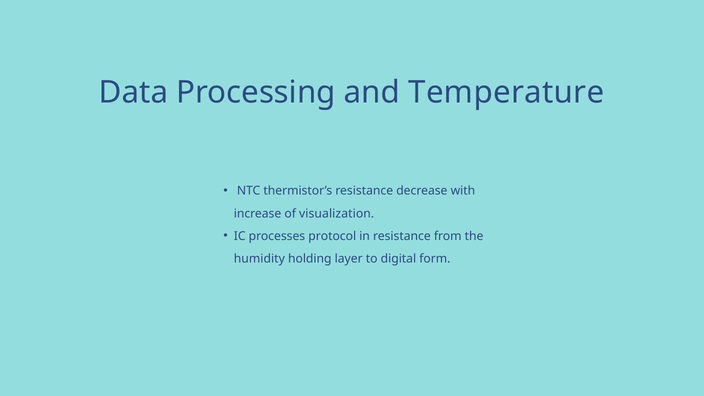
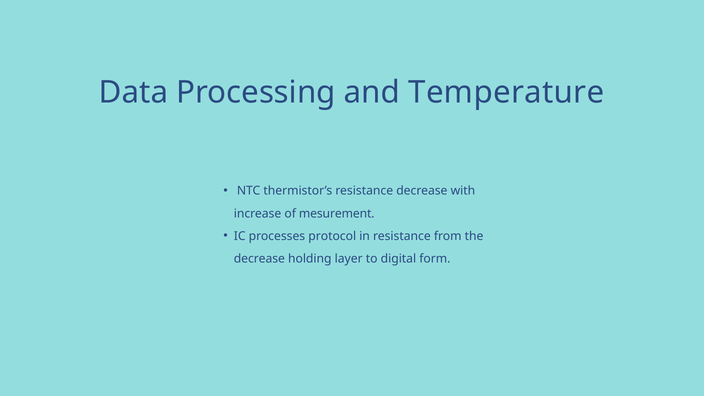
visualization: visualization -> mesurement (337, 213)
humidity: humidity -> decrease (259, 259)
